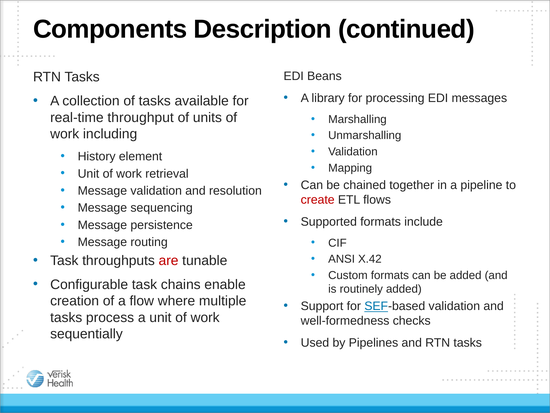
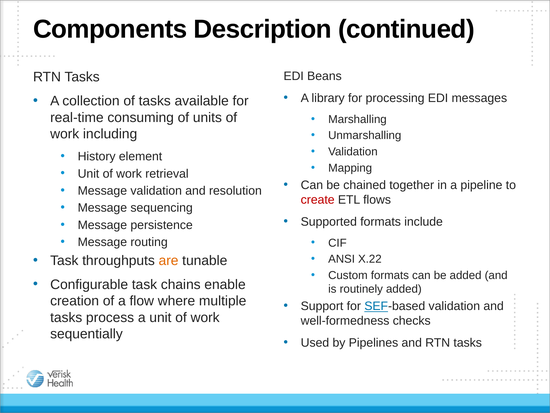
throughput: throughput -> consuming (141, 117)
X.42: X.42 -> X.22 (370, 259)
are colour: red -> orange (169, 260)
